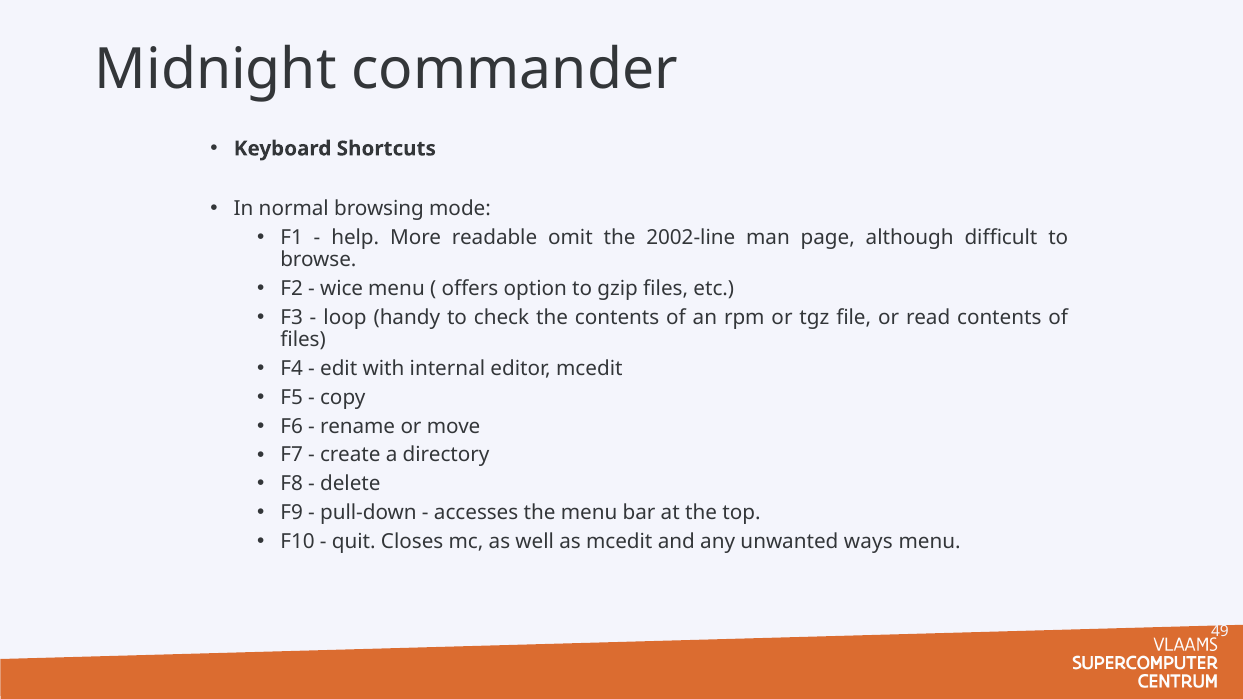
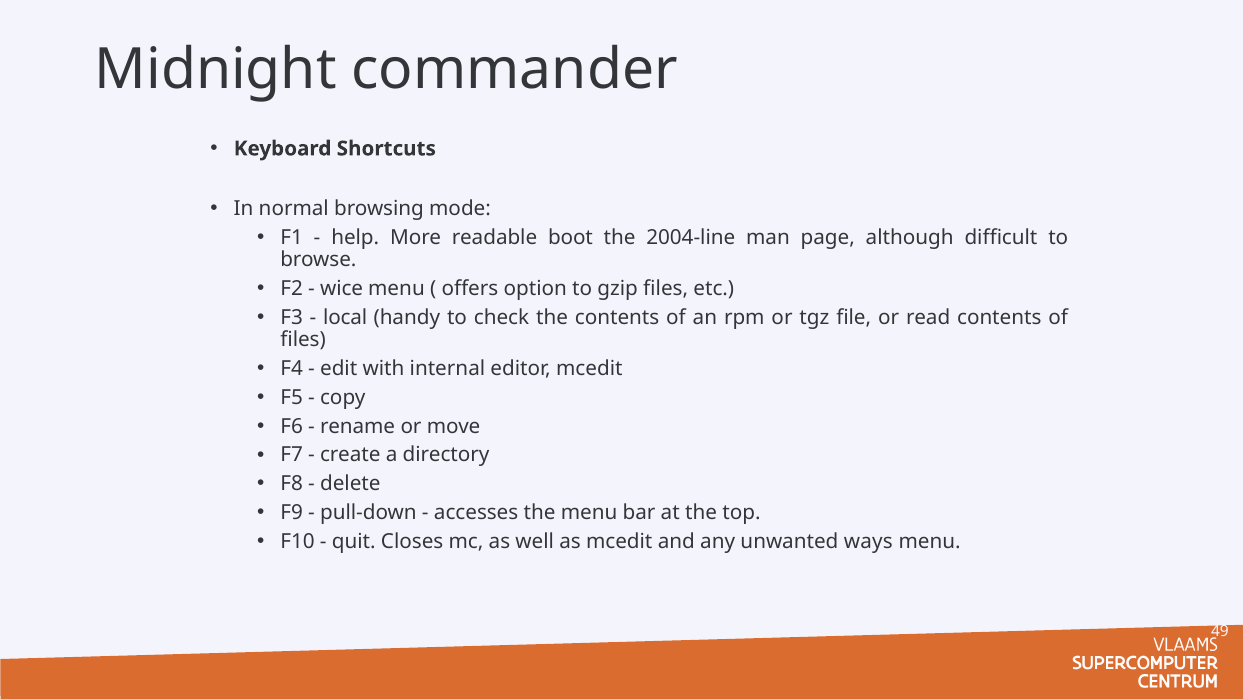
omit: omit -> boot (571, 238)
2002-line: 2002-line -> 2004-line (691, 238)
loop: loop -> local (345, 318)
